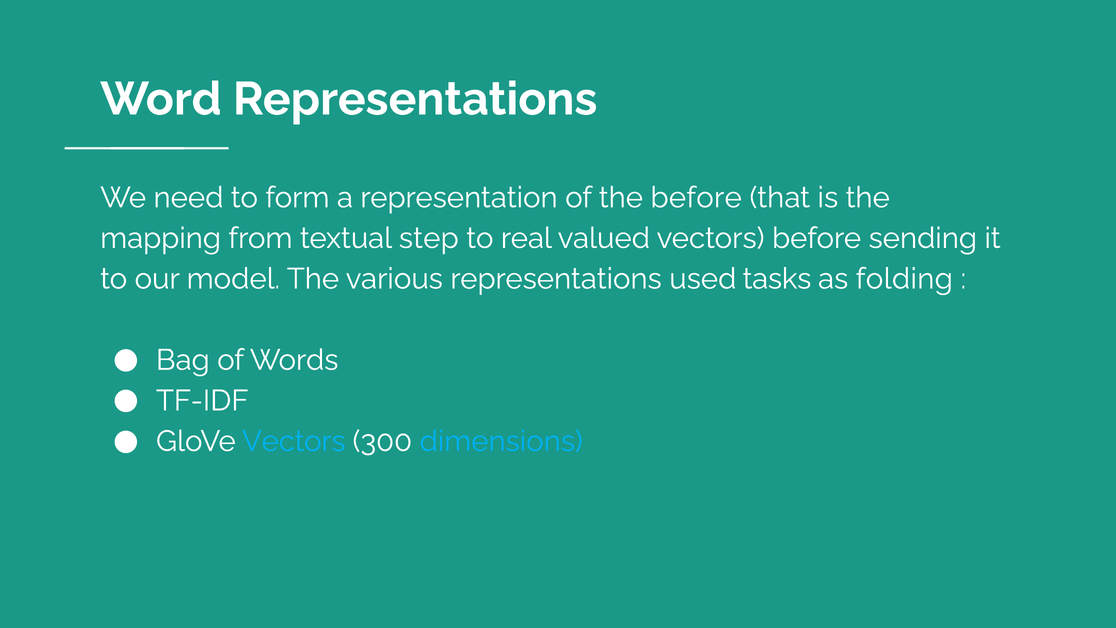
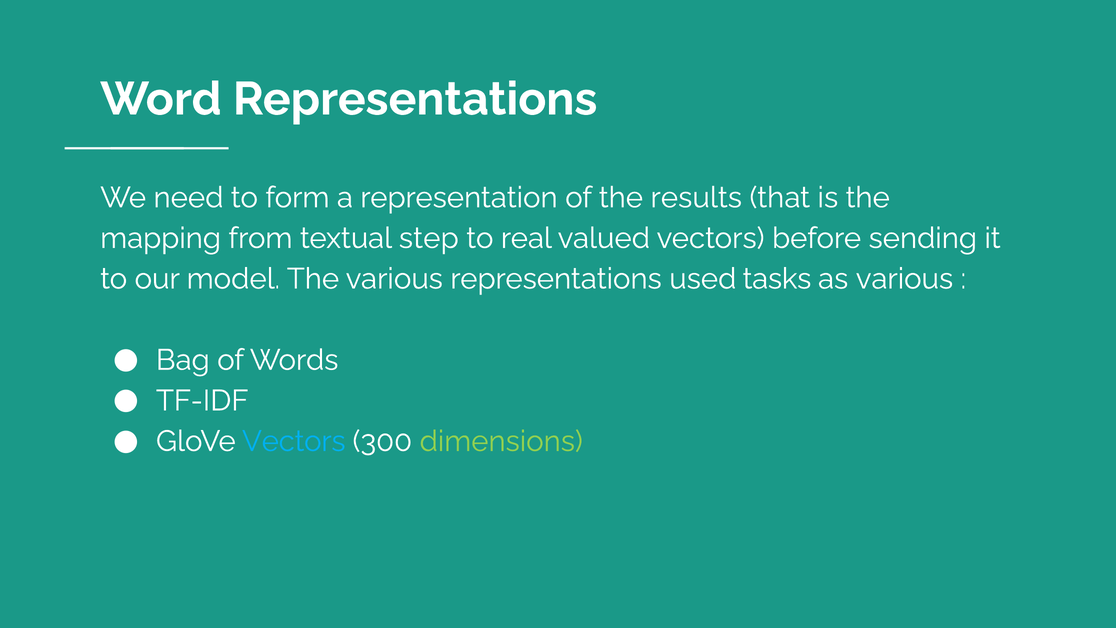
the before: before -> results (696, 198)
as folding: folding -> various (904, 279)
dimensions colour: light blue -> light green (501, 441)
